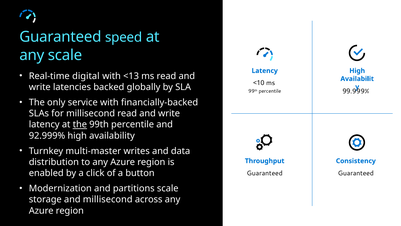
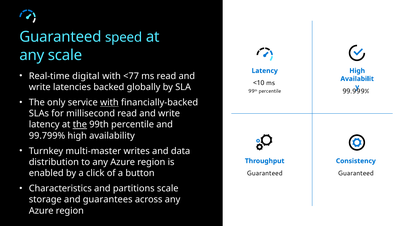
<13: <13 -> <77 (131, 76)
with underline: none -> present (109, 102)
92.999%: 92.999% -> 99.799% (47, 135)
Modernization: Modernization -> Characteristics (60, 188)
and millisecond: millisecond -> guarantees (108, 199)
